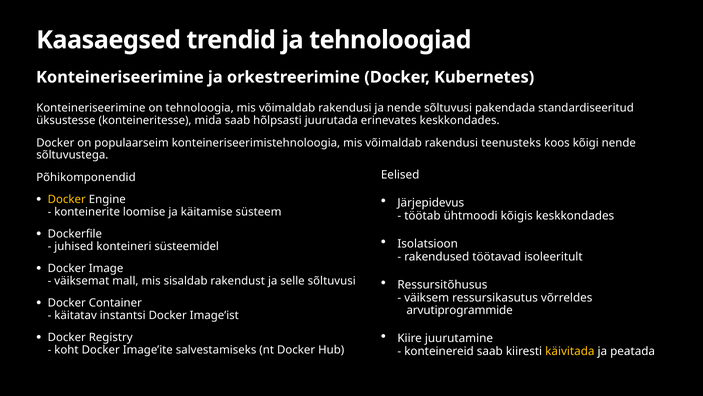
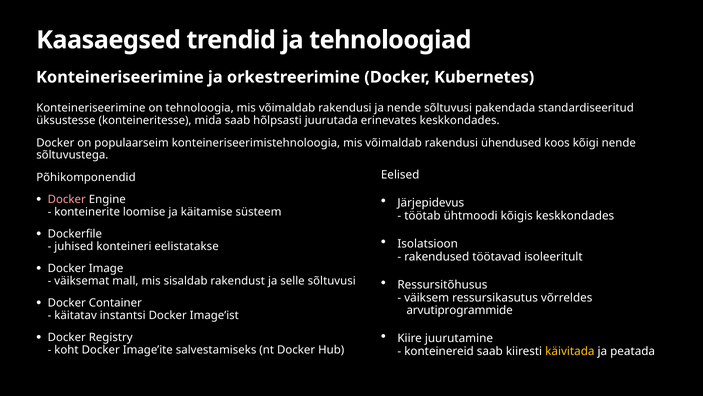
teenusteks: teenusteks -> ühendused (511, 143)
Docker colour: yellow -> pink (67, 199)
süsteemidel: süsteemidel -> eelistatakse (187, 246)
